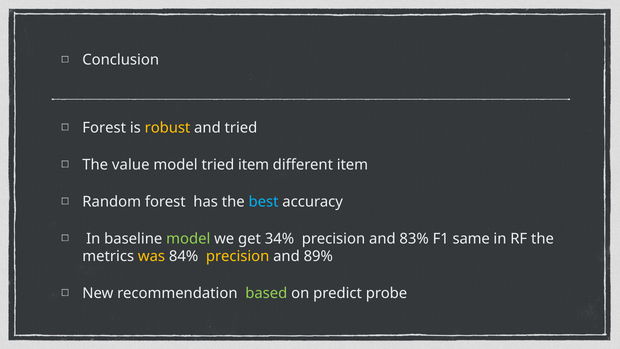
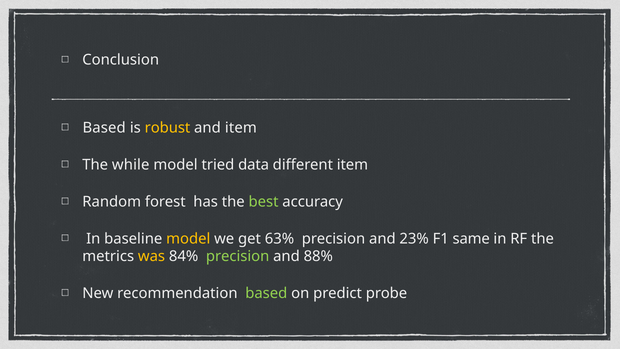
Forest: Forest -> Based (104, 128)
and tried: tried -> item (241, 128)
value: value -> while (131, 165)
tried item: item -> data (254, 165)
best colour: light blue -> light green (264, 202)
model colour: light green -> yellow (188, 238)
34%: 34% -> 63% (279, 238)
83%: 83% -> 23% (414, 238)
precision colour: yellow -> light green (238, 256)
89%: 89% -> 88% (318, 256)
